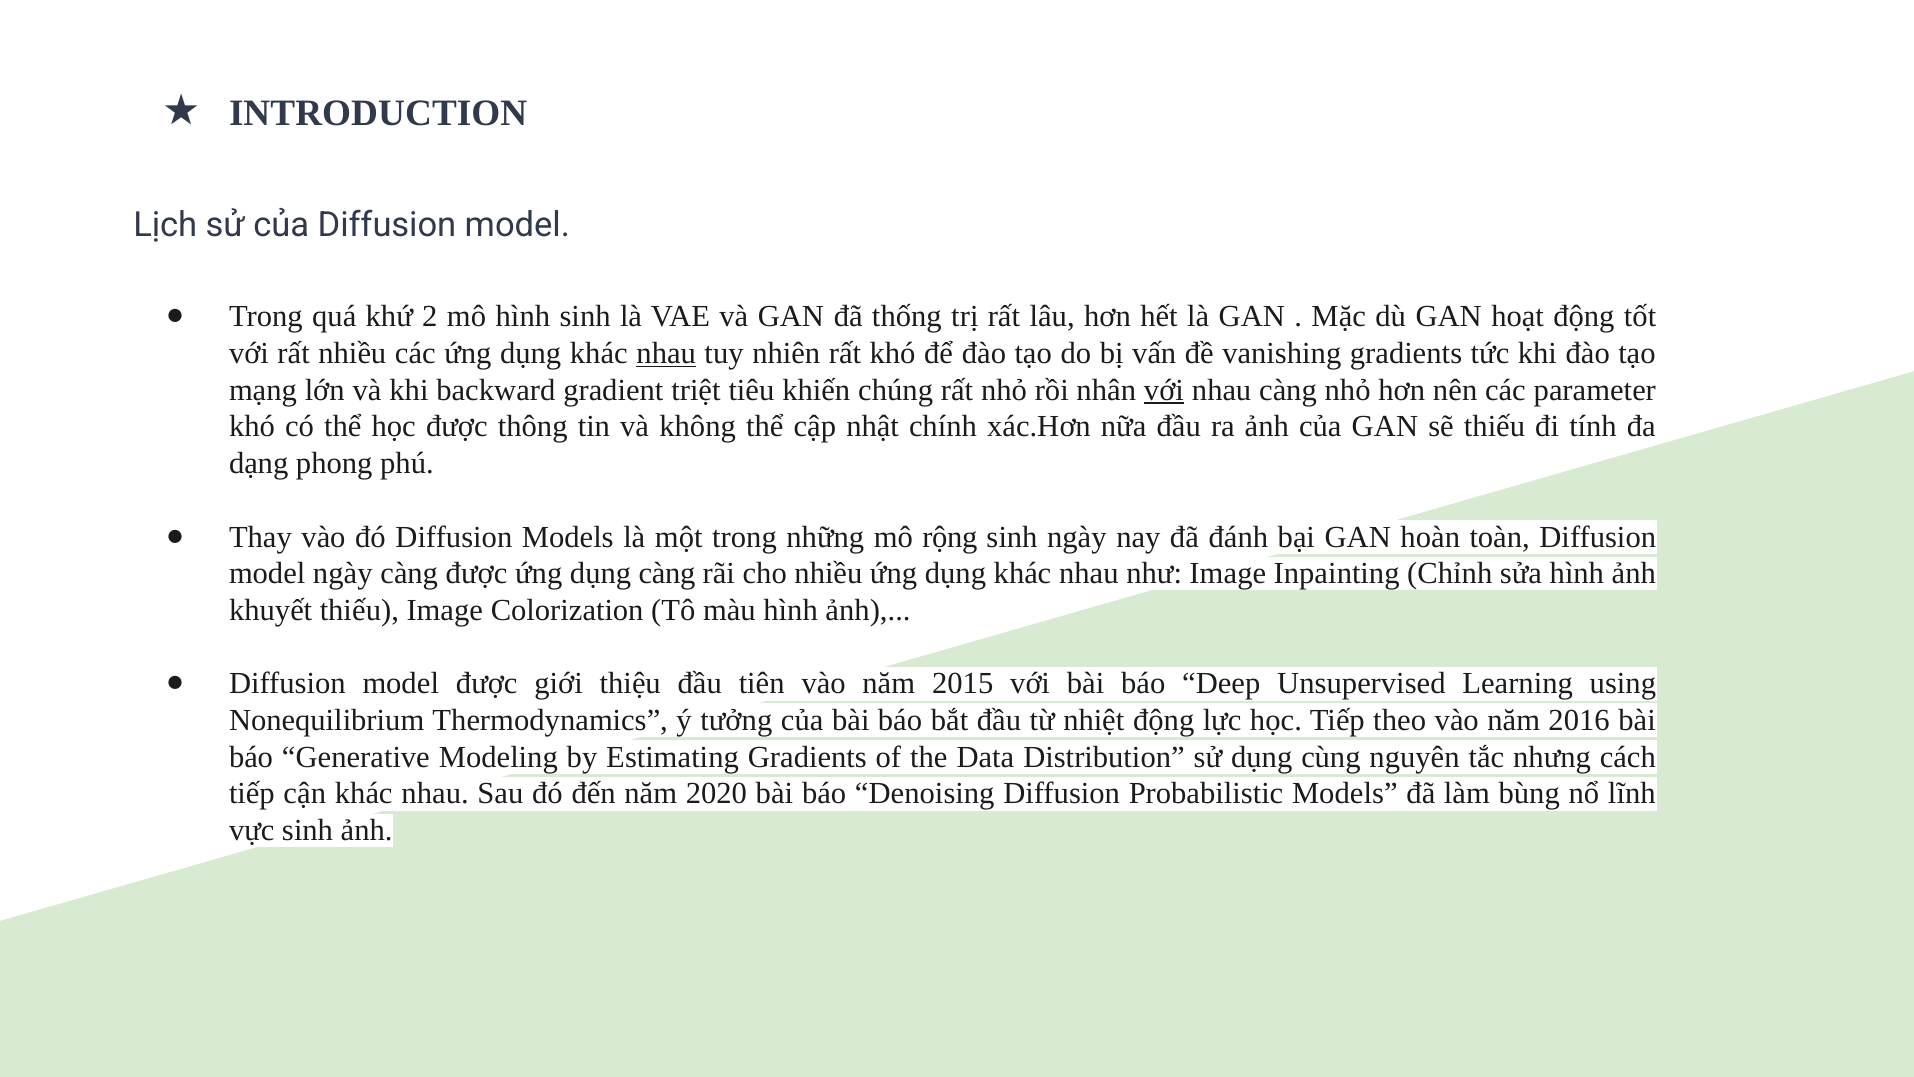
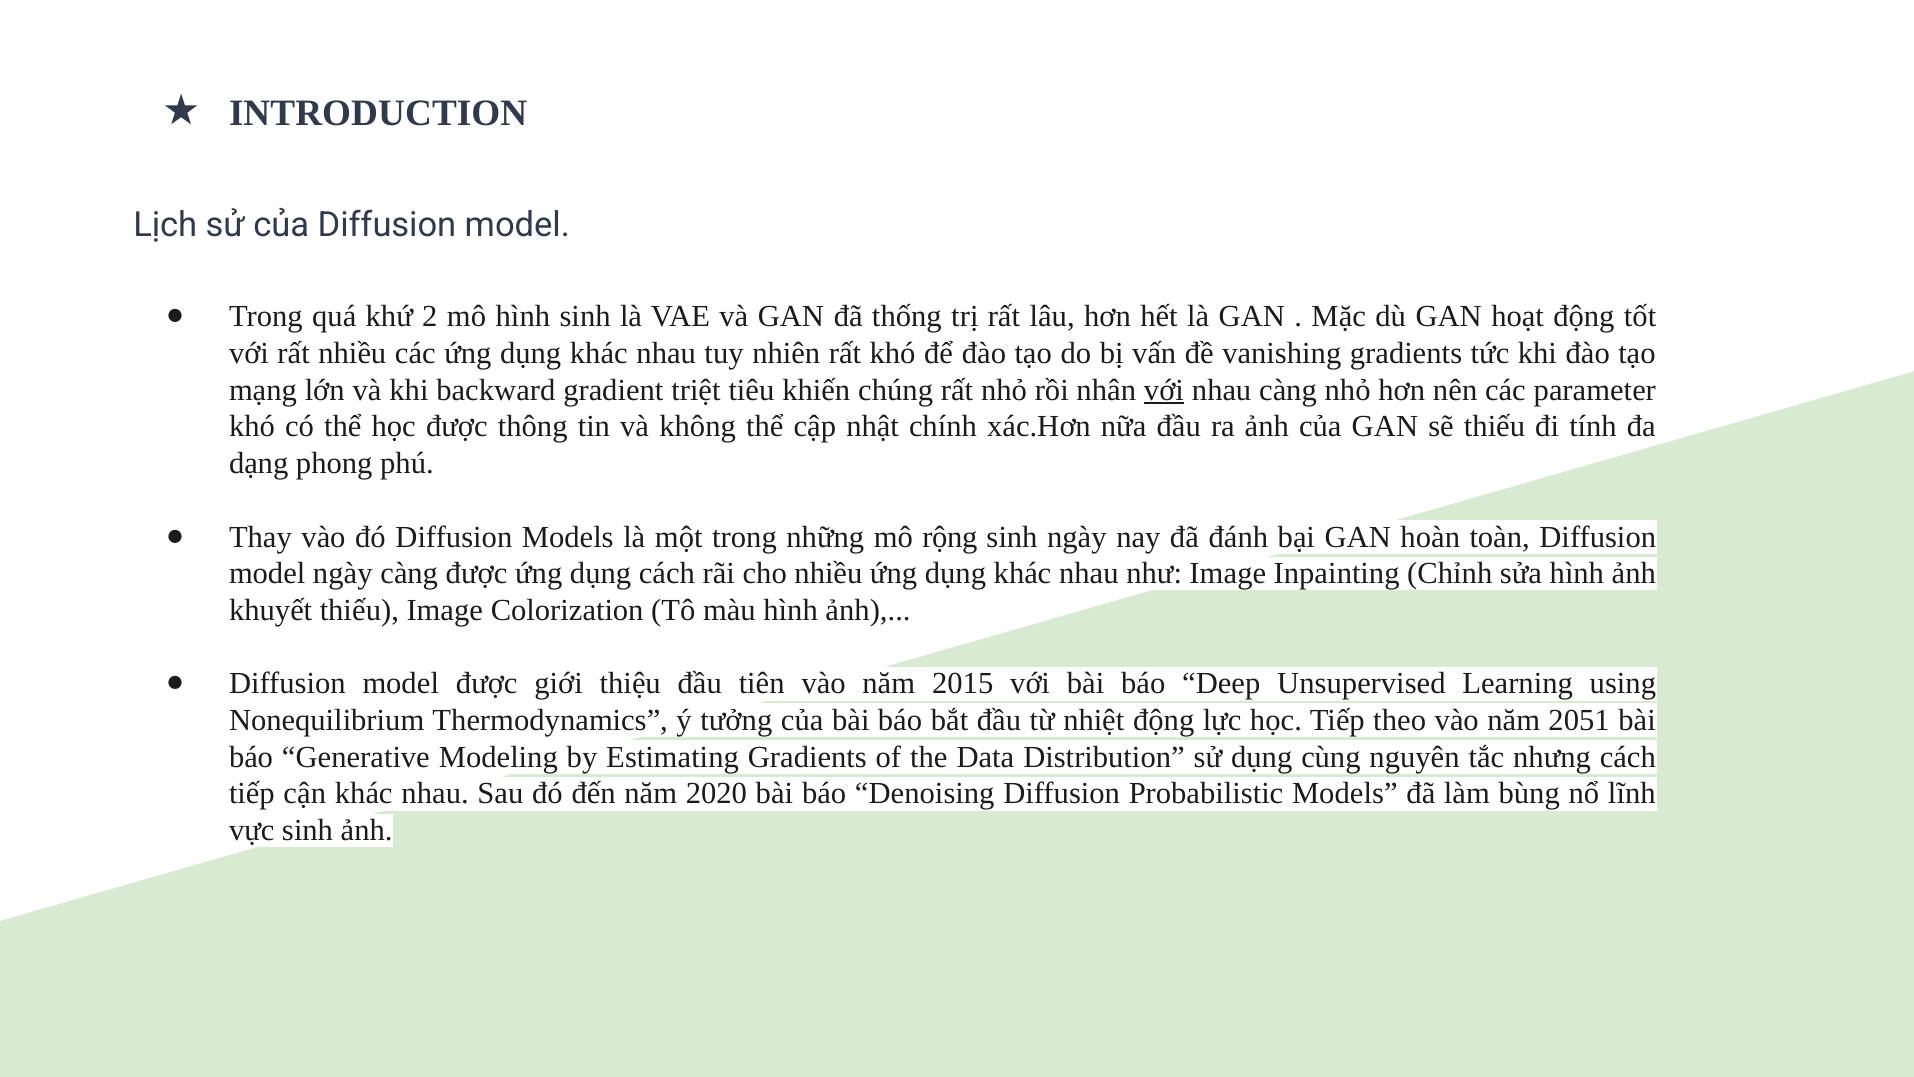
nhau underline: present -> none (666, 353)
dụng càng: càng -> cách (667, 573)
2016: 2016 -> 2051 (1579, 720)
